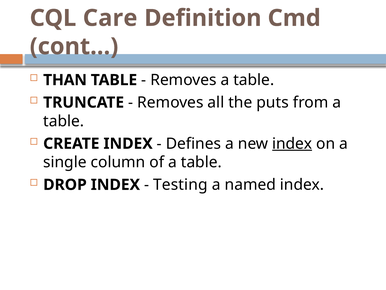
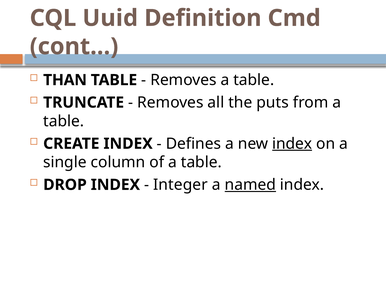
Care: Care -> Uuid (110, 18)
Testing: Testing -> Integer (180, 184)
named underline: none -> present (250, 184)
